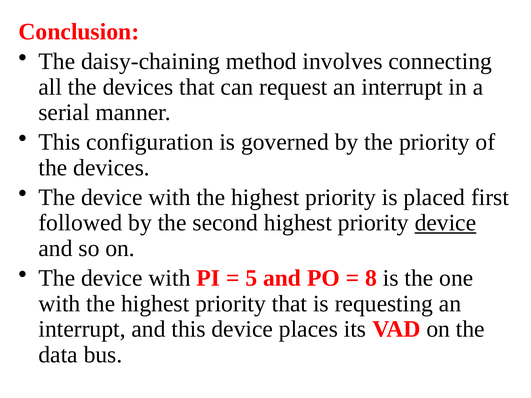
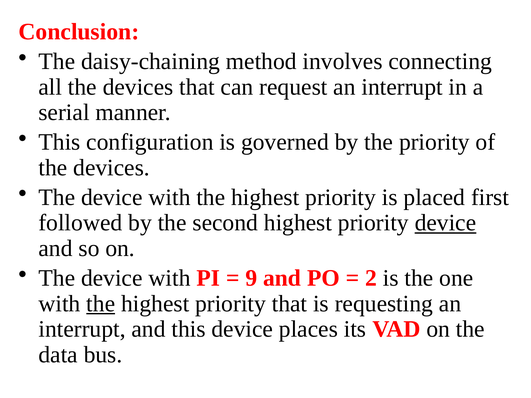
5: 5 -> 9 (251, 278)
8: 8 -> 2 (371, 278)
the underline: none -> present (101, 304)
